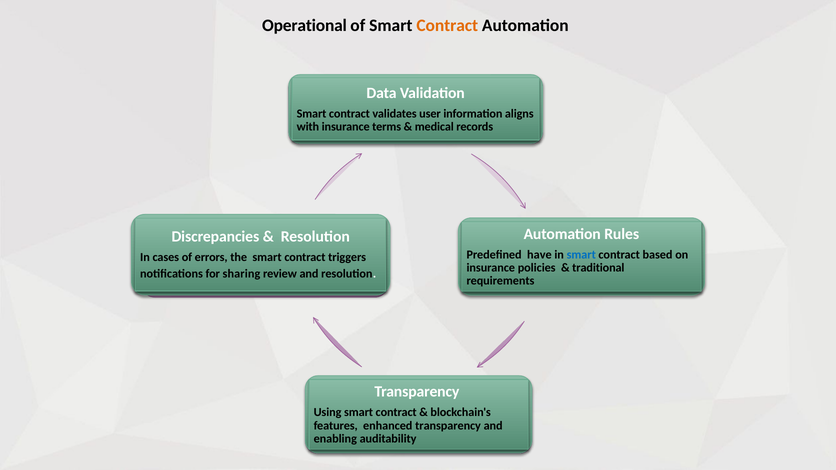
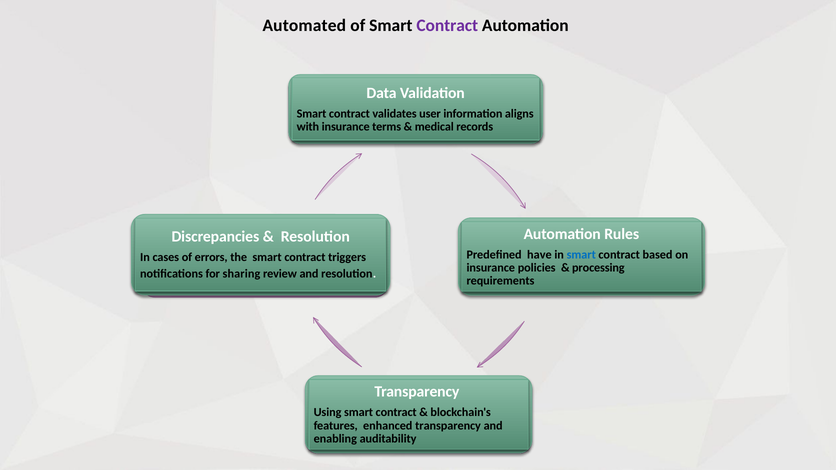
Operational: Operational -> Automated (304, 26)
Contract colour: orange -> purple (447, 26)
traditional: traditional -> processing (598, 268)
